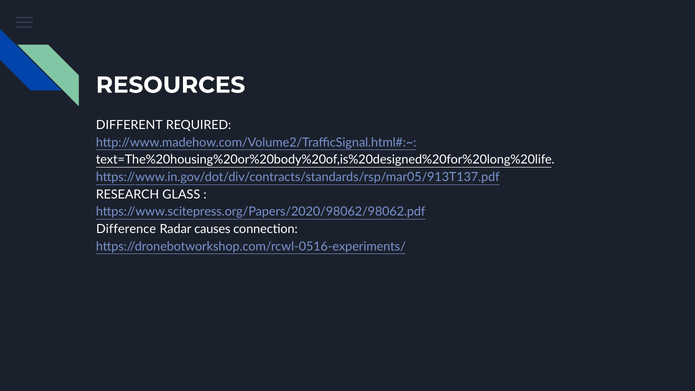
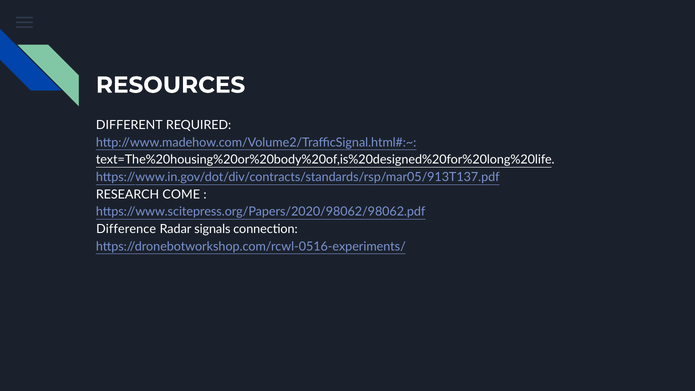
GLASS: GLASS -> COME (181, 194)
causes: causes -> signals (212, 229)
